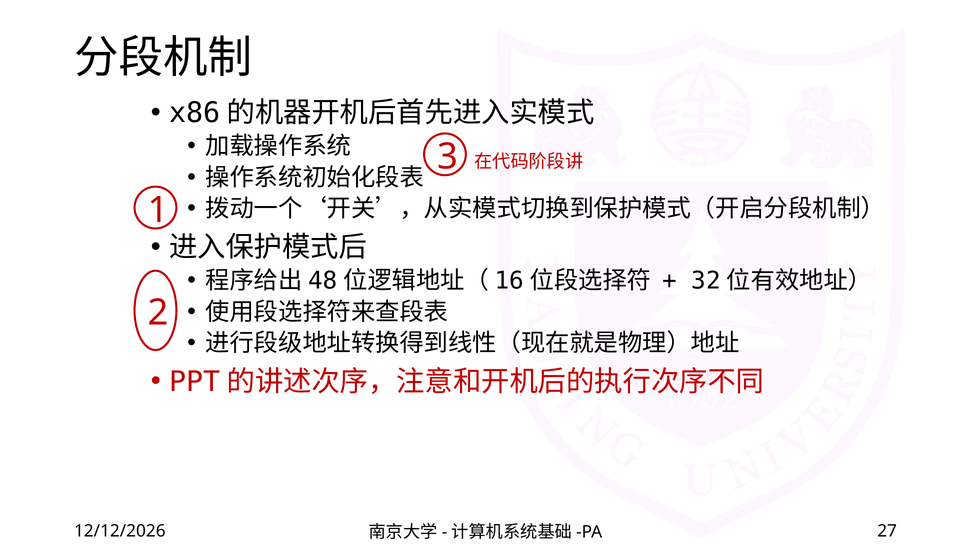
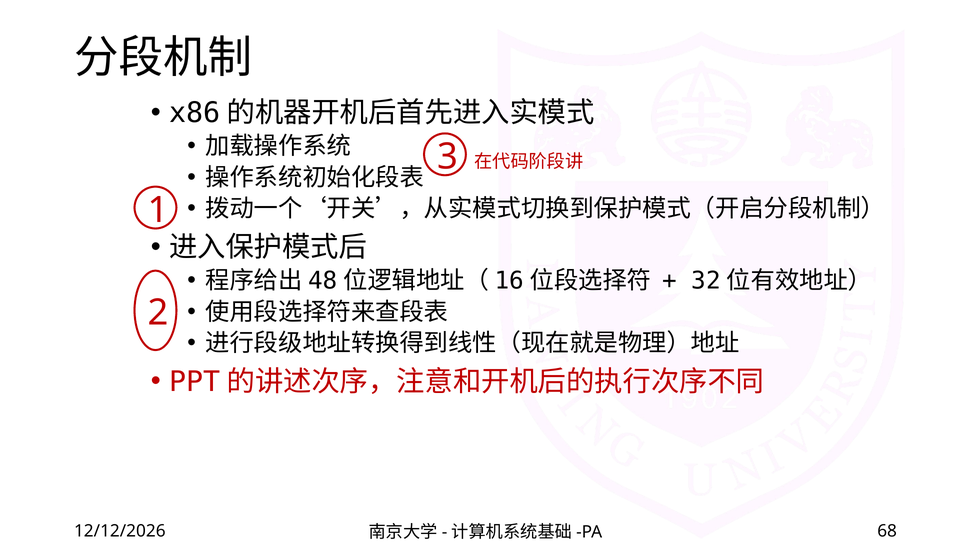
27: 27 -> 68 (887, 531)
